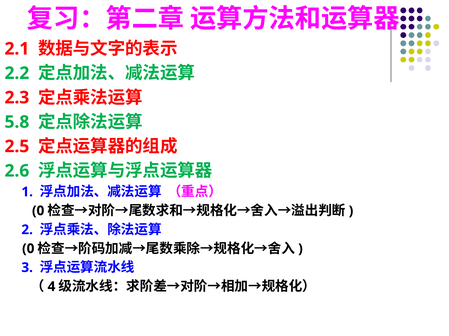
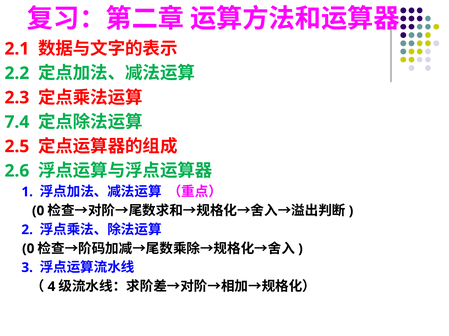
5.8: 5.8 -> 7.4 (17, 122)
